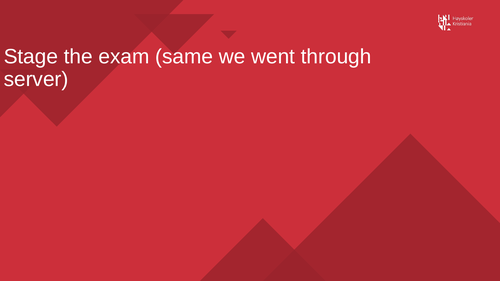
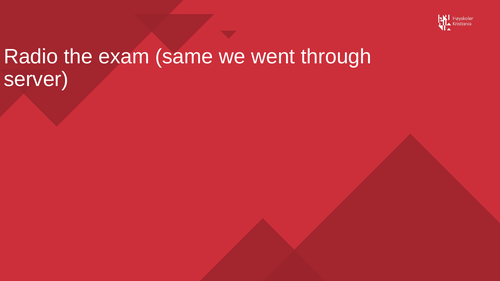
Stage: Stage -> Radio (31, 57)
